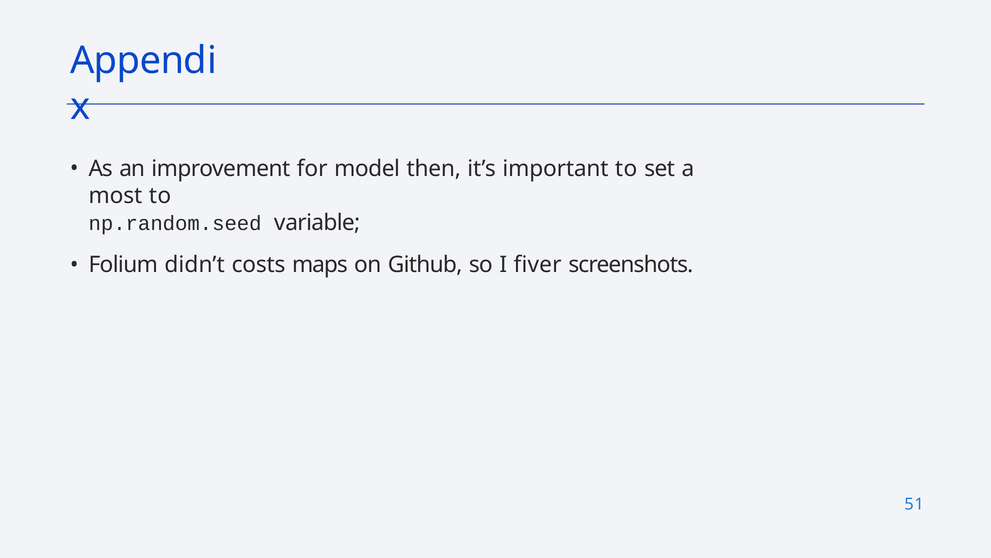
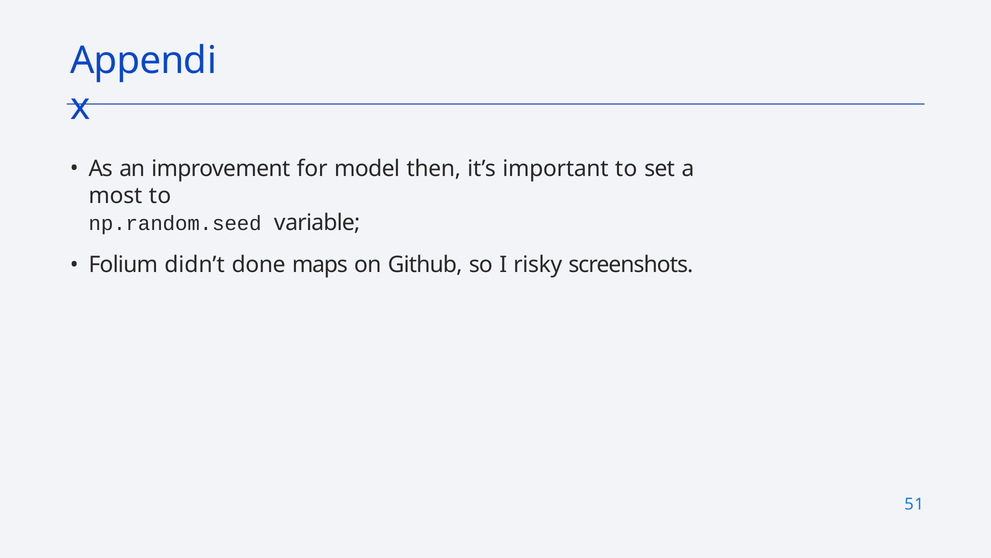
costs: costs -> done (259, 265)
fiver: fiver -> risky (538, 265)
